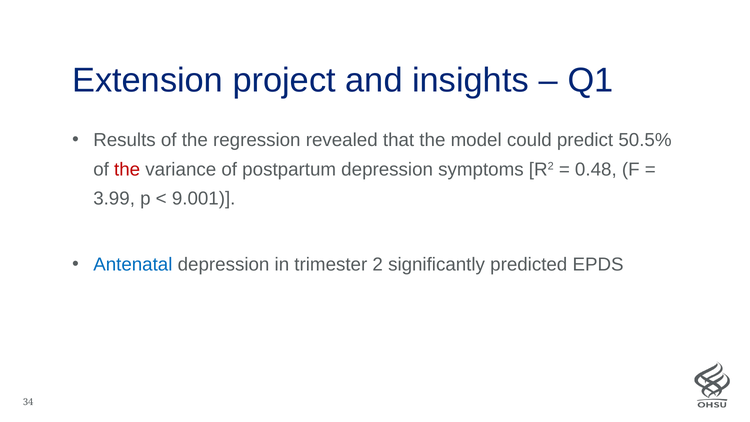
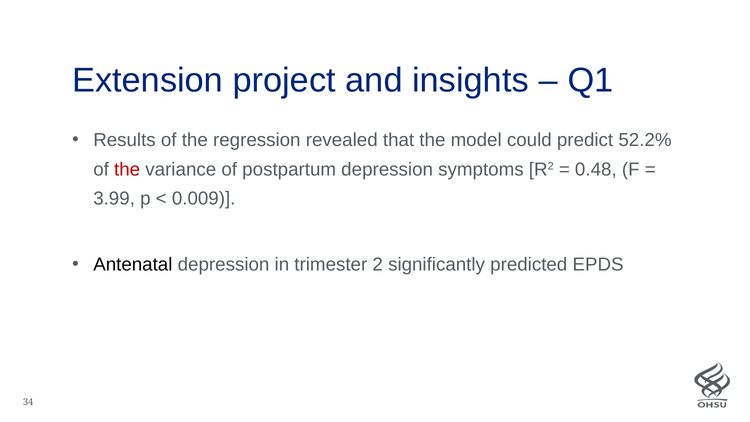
50.5%: 50.5% -> 52.2% (645, 140)
9.001: 9.001 -> 0.009 (204, 199)
Antenatal colour: blue -> black (133, 265)
